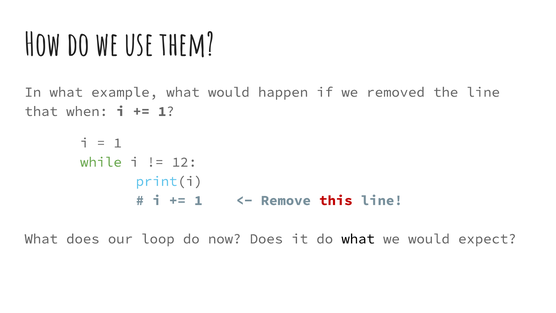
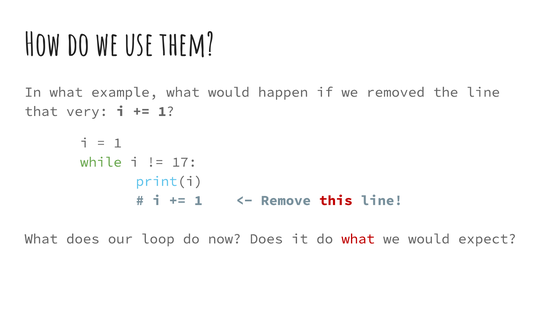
when: when -> very (87, 111)
12: 12 -> 17 (184, 162)
what colour: black -> red (358, 239)
